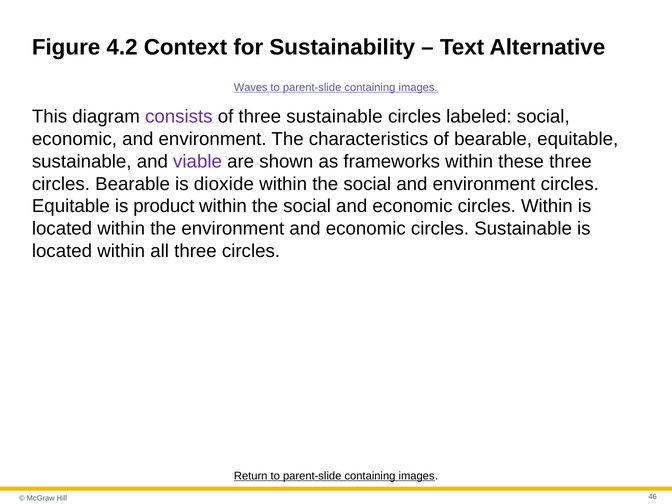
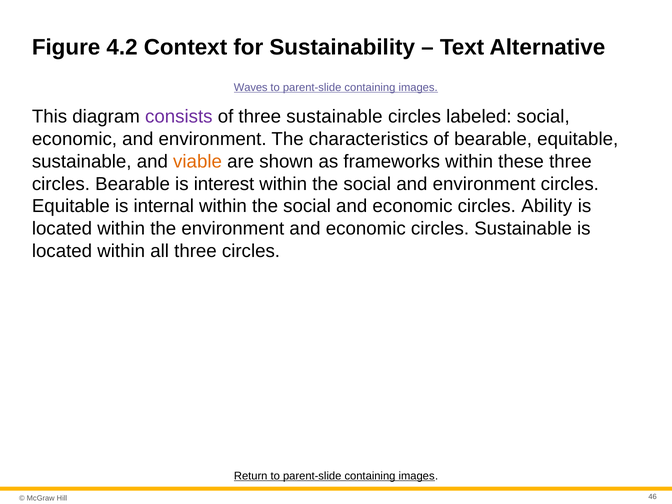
viable colour: purple -> orange (198, 161)
dioxide: dioxide -> interest (224, 184)
product: product -> internal (164, 206)
circles Within: Within -> Ability (547, 206)
